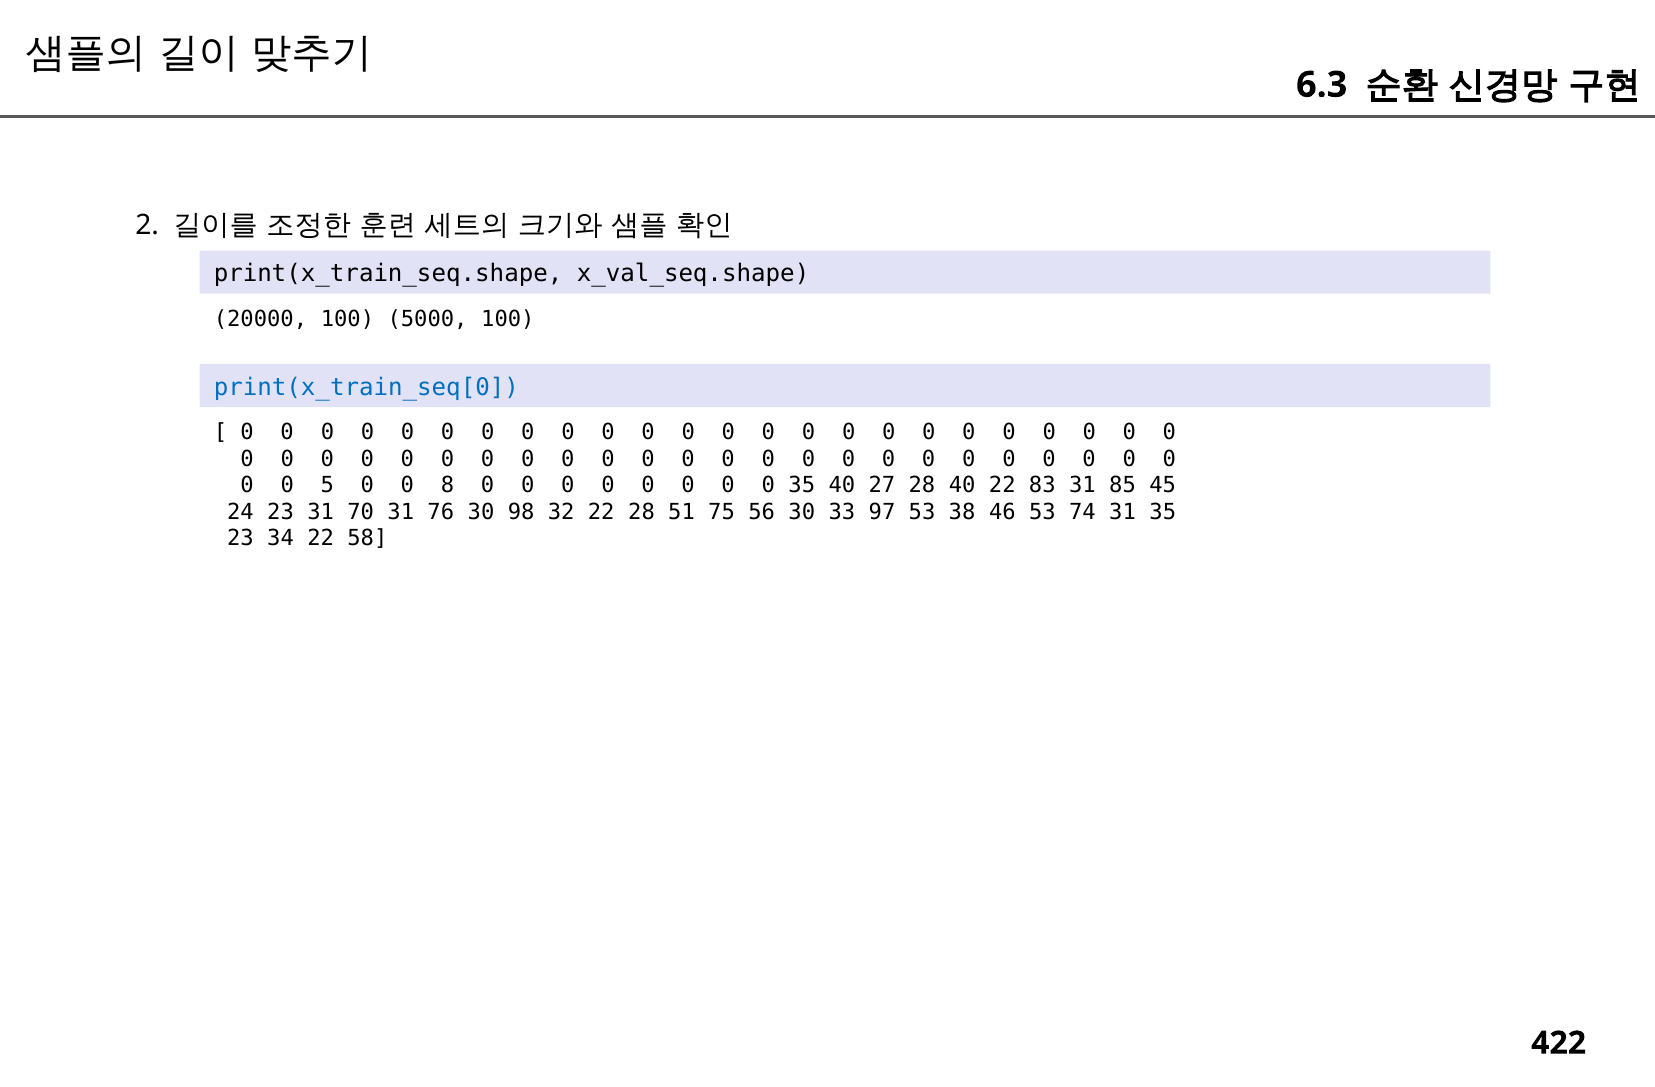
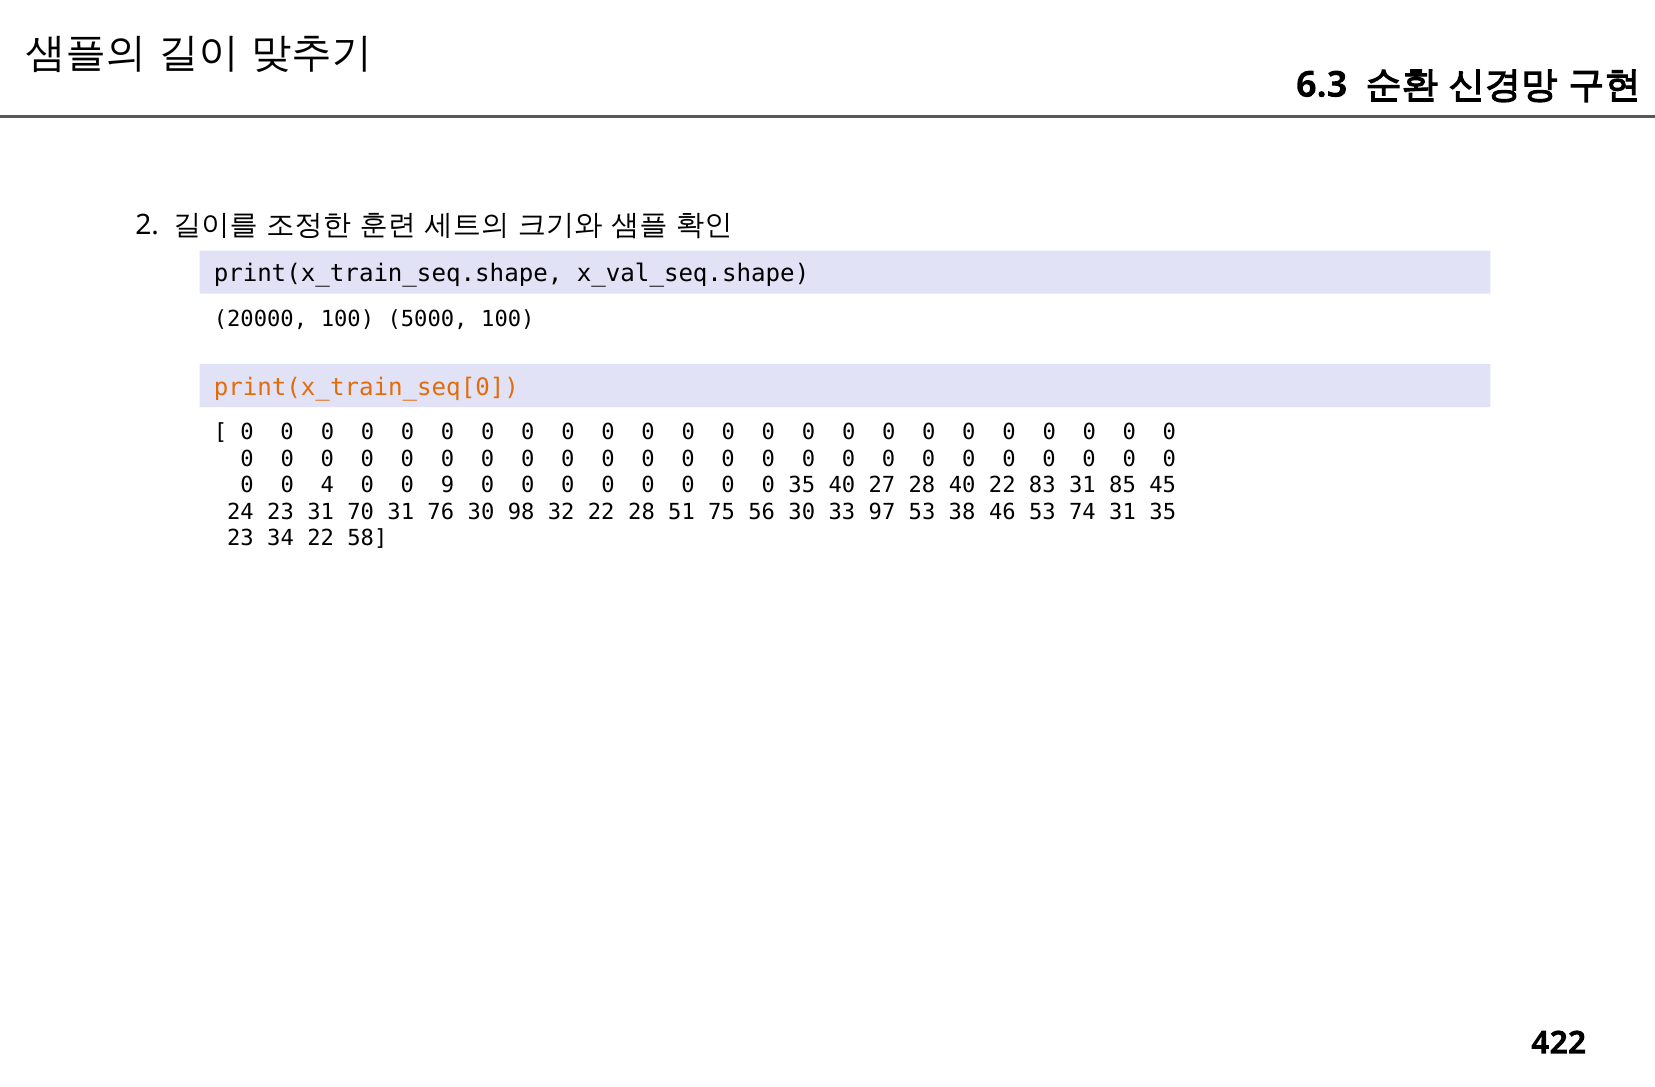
print(x_train_seq[0 colour: blue -> orange (366, 387)
5: 5 -> 4 (327, 485)
8: 8 -> 9 (447, 485)
